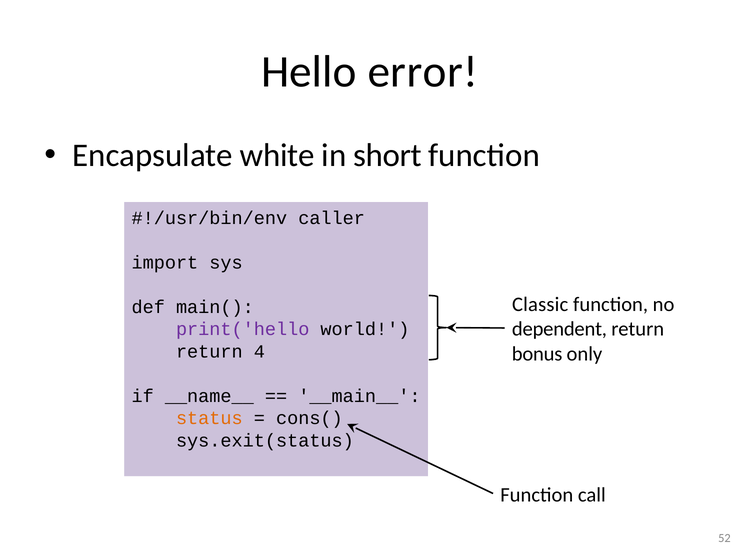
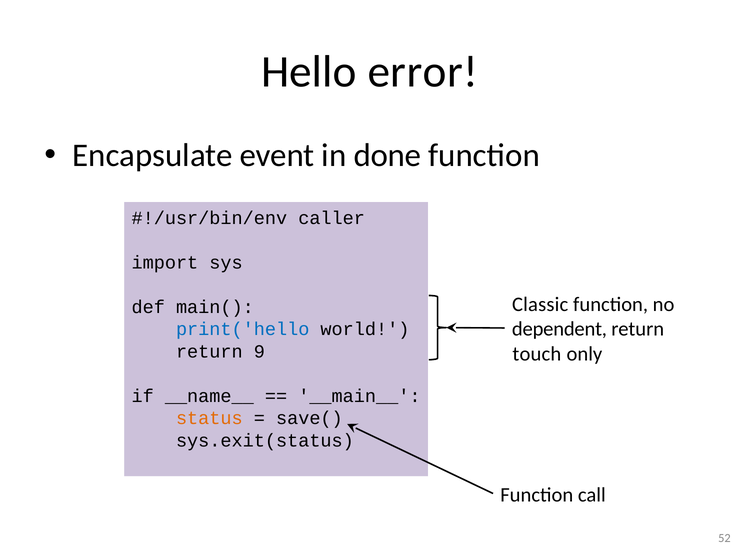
white: white -> event (277, 155)
short: short -> done (387, 155)
print('hello colour: purple -> blue (243, 329)
4: 4 -> 9 (259, 351)
bonus: bonus -> touch (537, 354)
cons(: cons( -> save( (309, 418)
